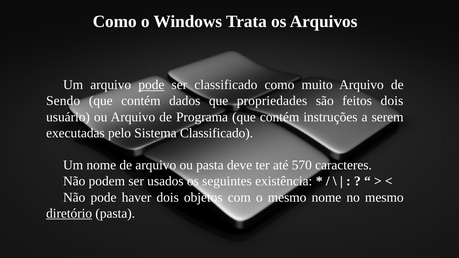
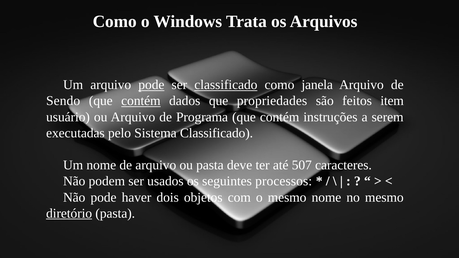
classificado underline: none -> present (226, 85)
muito: muito -> janela (317, 85)
contém underline: none -> present (141, 101)
feitos dois: dois -> item (392, 101)
570: 570 -> 507 (302, 165)
existência: existência -> processos (284, 181)
